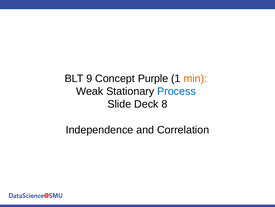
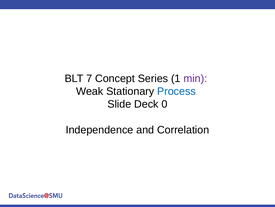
9: 9 -> 7 (89, 78)
Purple: Purple -> Series (153, 78)
min colour: orange -> purple (195, 78)
8: 8 -> 0 (164, 104)
